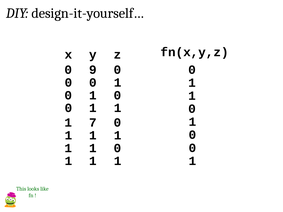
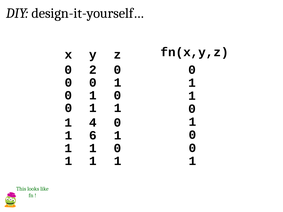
9: 9 -> 2 (93, 70)
7: 7 -> 4 (93, 123)
1: 1 -> 6 (93, 135)
